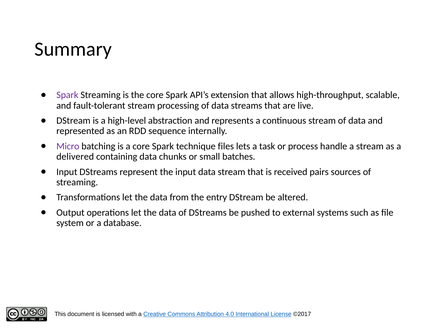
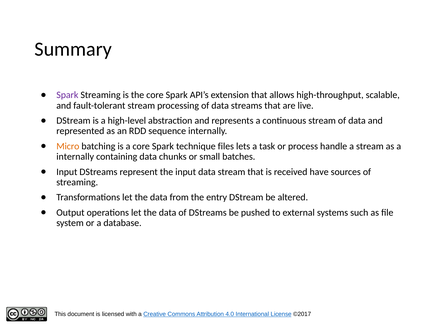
Micro colour: purple -> orange (68, 146)
delivered: delivered -> internally (75, 156)
pairs: pairs -> have (319, 172)
